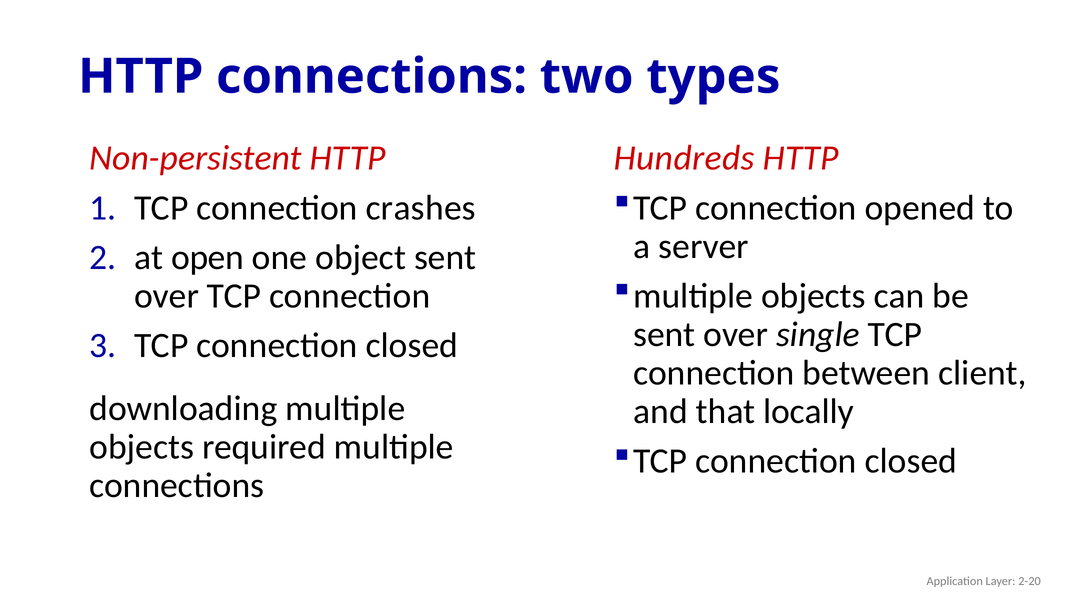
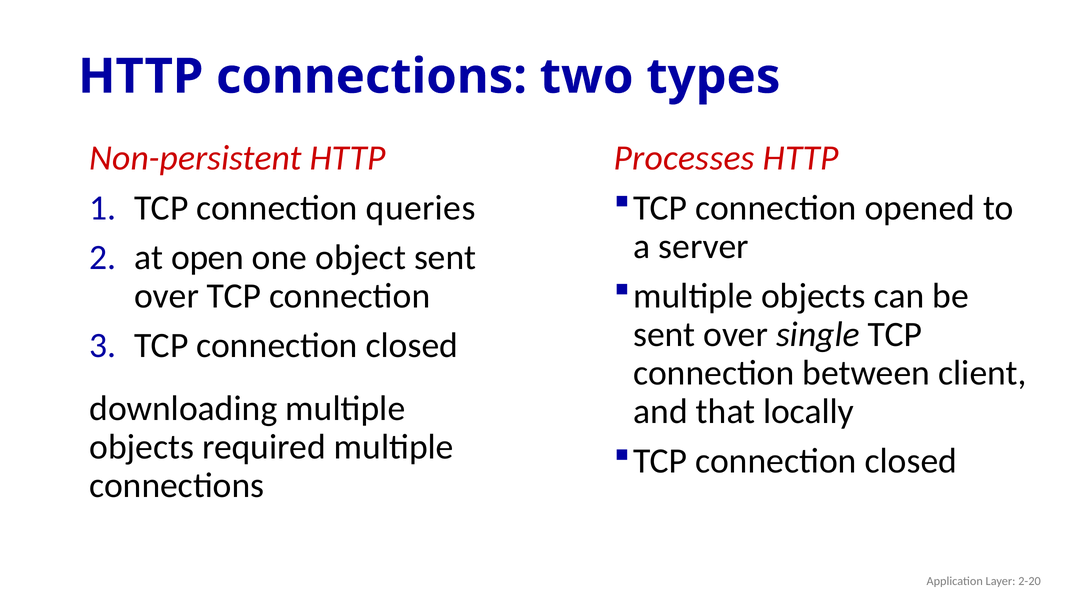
Hundreds: Hundreds -> Processes (684, 158)
crashes: crashes -> queries (421, 208)
